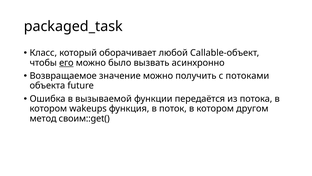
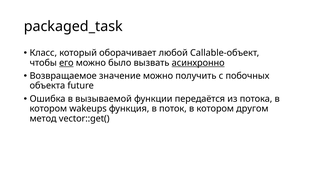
асинхронно underline: none -> present (198, 63)
потоками: потоками -> побочных (247, 76)
своим::get(: своим::get( -> vector::get( (84, 118)
